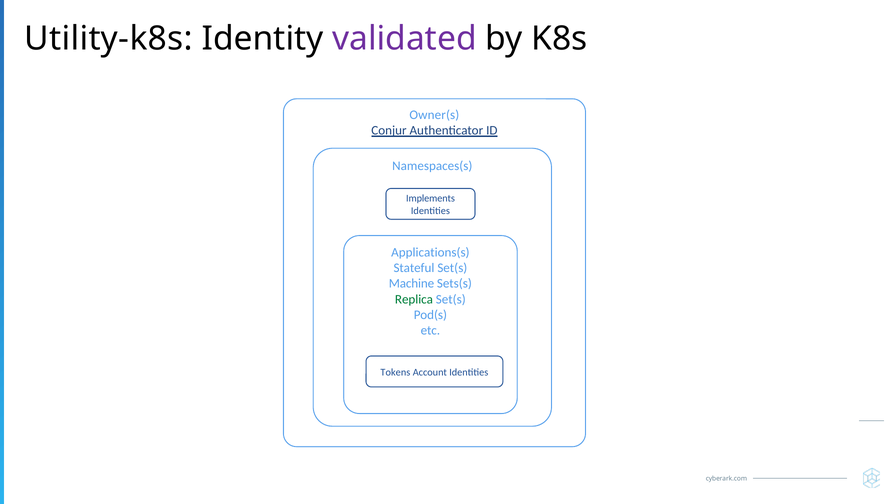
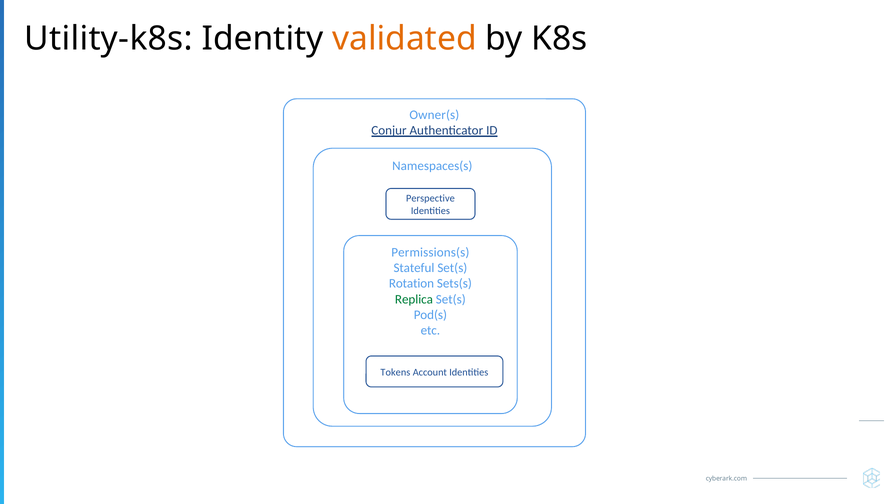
validated colour: purple -> orange (404, 39)
Implements: Implements -> Perspective (430, 198)
Applications(s: Applications(s -> Permissions(s (430, 252)
Machine: Machine -> Rotation (411, 284)
